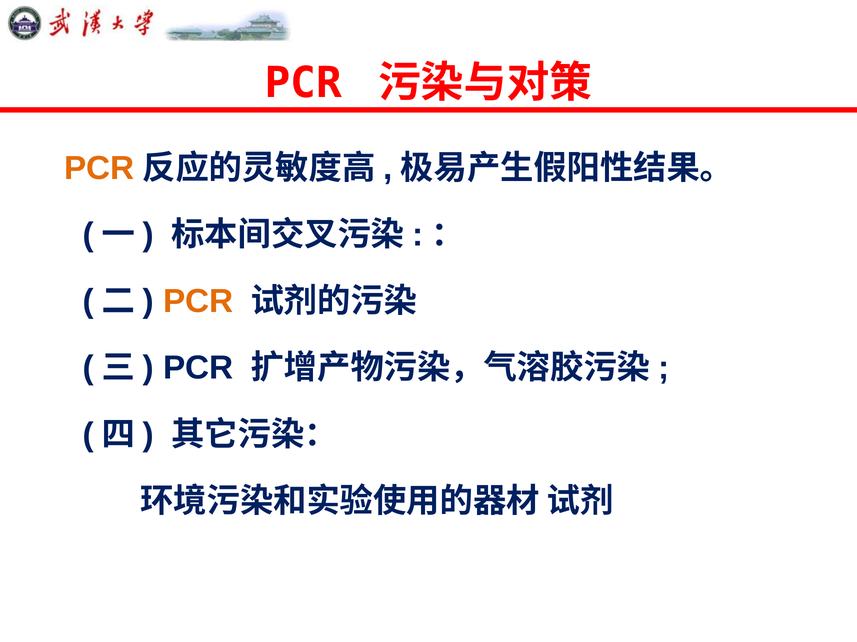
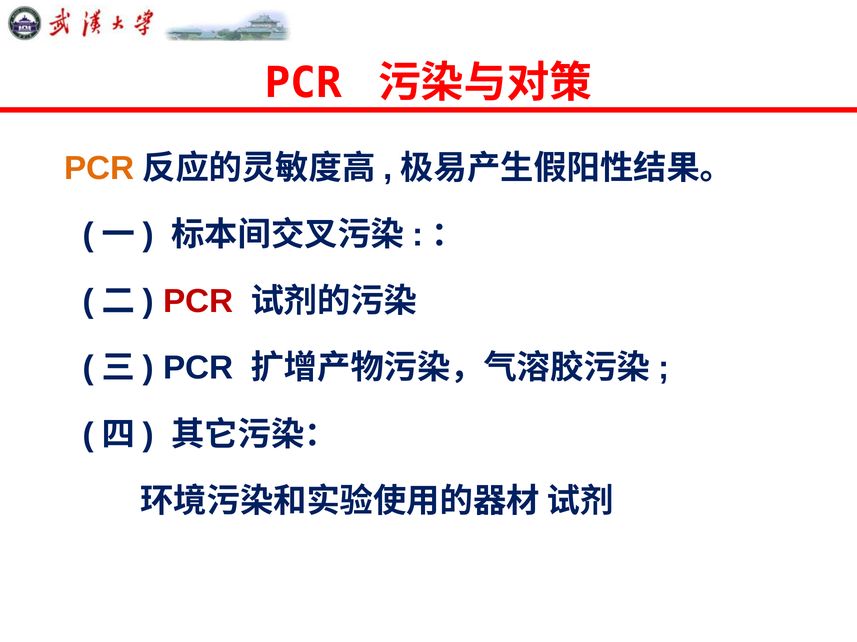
PCR colour: orange -> red (198, 302)
